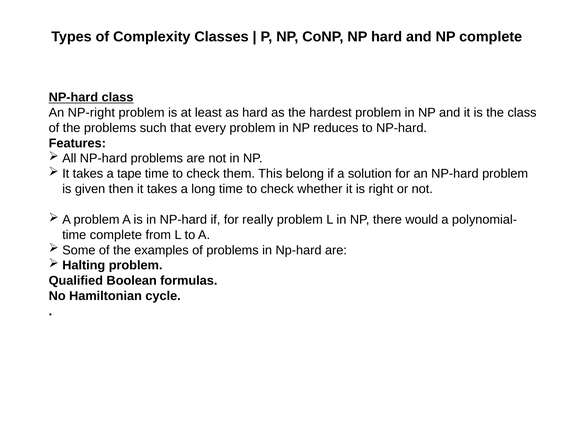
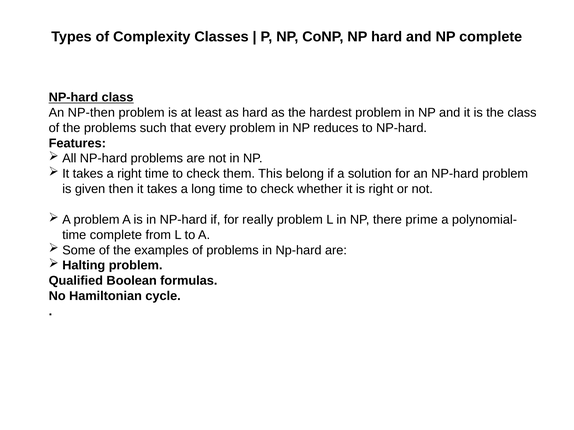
NP-right: NP-right -> NP-then (91, 113)
a tape: tape -> right (129, 174)
would: would -> prime (422, 220)
